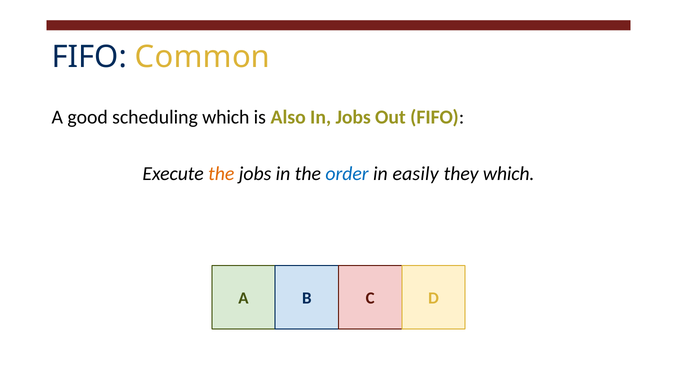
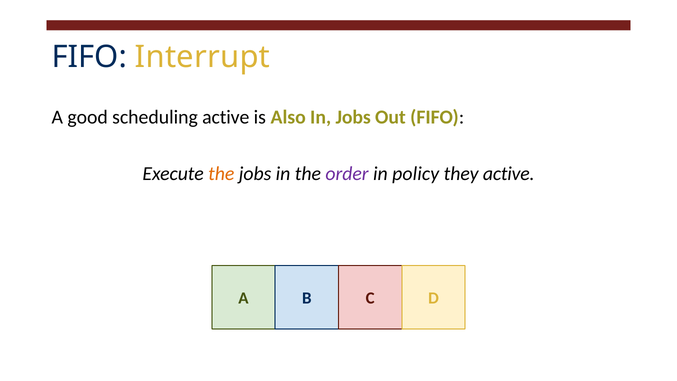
Common: Common -> Interrupt (203, 57)
scheduling which: which -> active (226, 117)
order colour: blue -> purple (347, 174)
easily: easily -> policy (416, 174)
they which: which -> active (509, 174)
